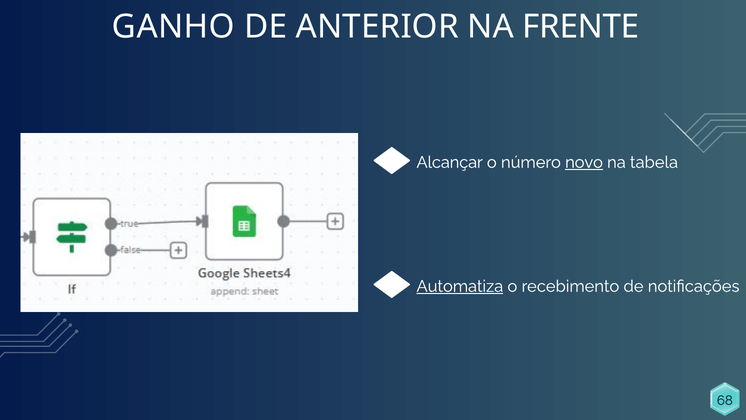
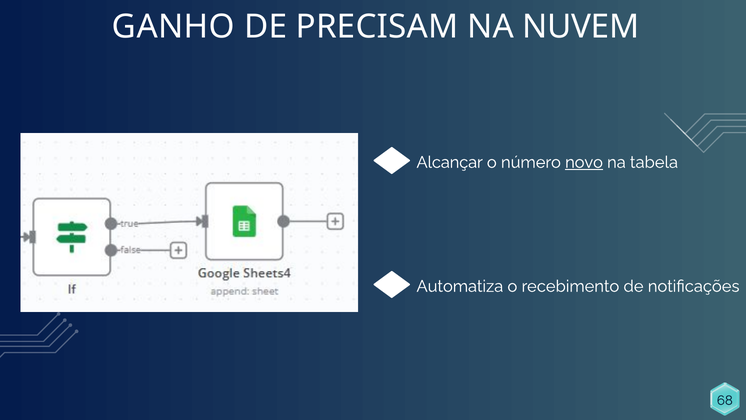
ANTERIOR: ANTERIOR -> PRECISAM (377, 27)
FRENTE: FRENTE -> NUVEM (581, 27)
Automatiza underline: present -> none (460, 286)
